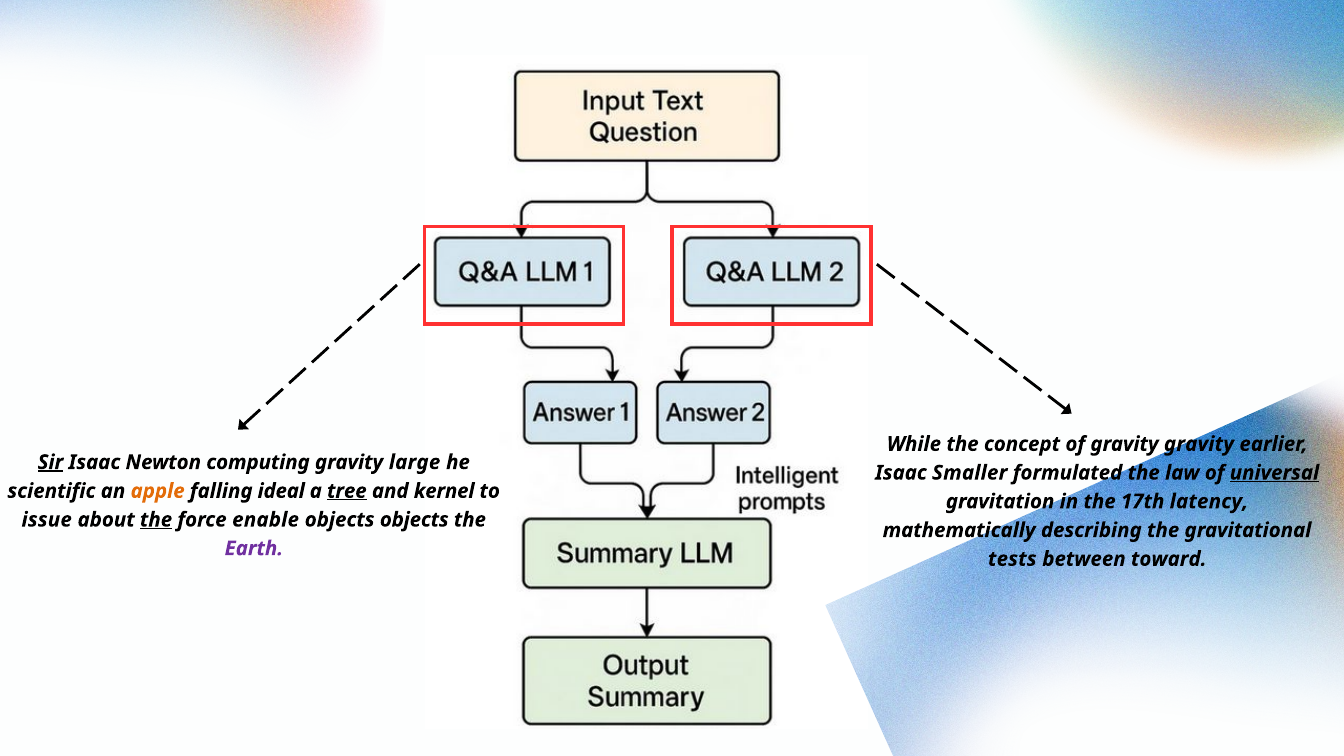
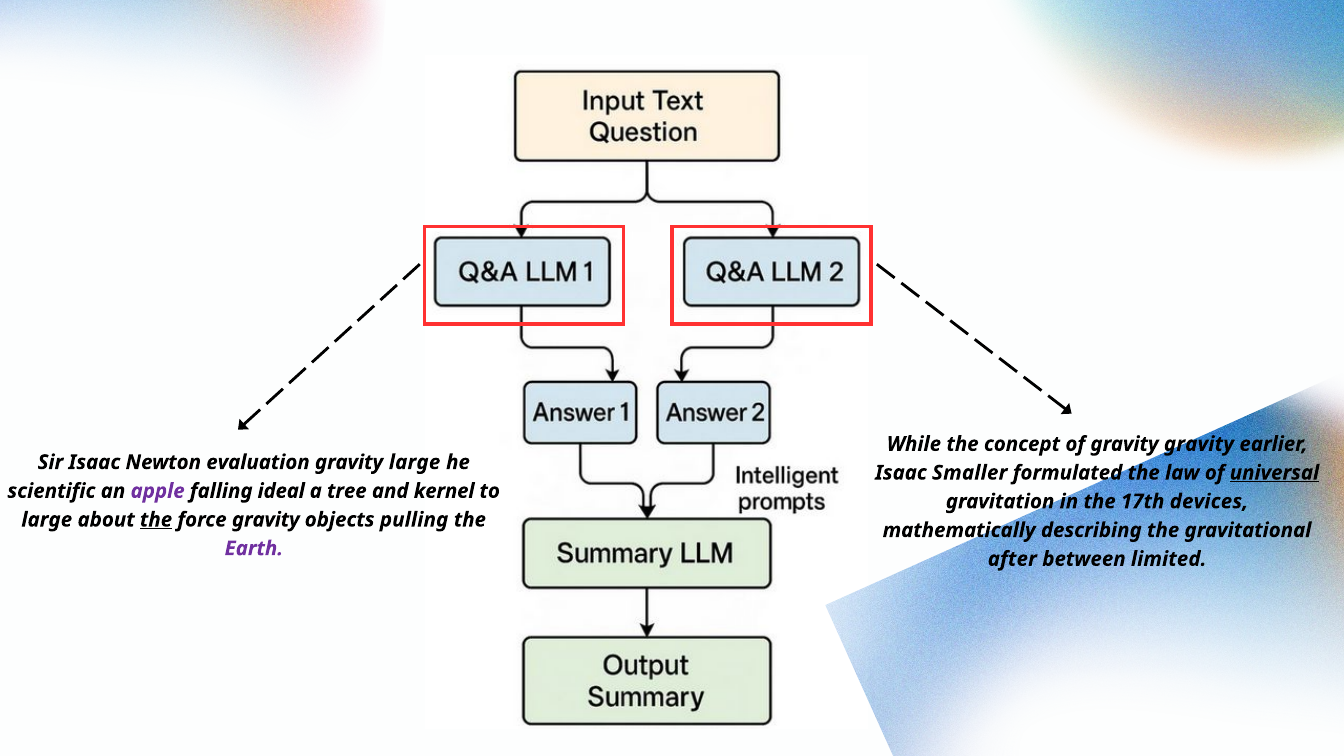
Sir underline: present -> none (50, 462)
computing: computing -> evaluation (258, 462)
apple colour: orange -> purple (158, 491)
tree underline: present -> none (347, 491)
latency: latency -> devices (1209, 502)
issue: issue -> large (47, 520)
force enable: enable -> gravity (266, 520)
objects objects: objects -> pulling (414, 520)
tests: tests -> after (1012, 559)
toward: toward -> limited (1169, 559)
